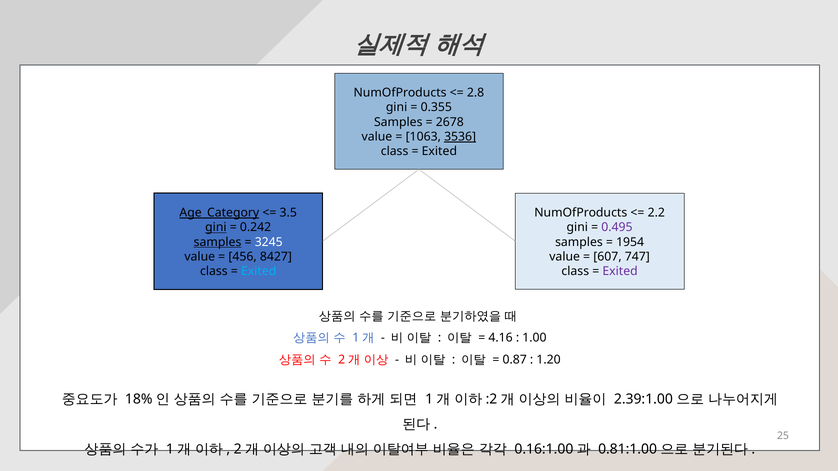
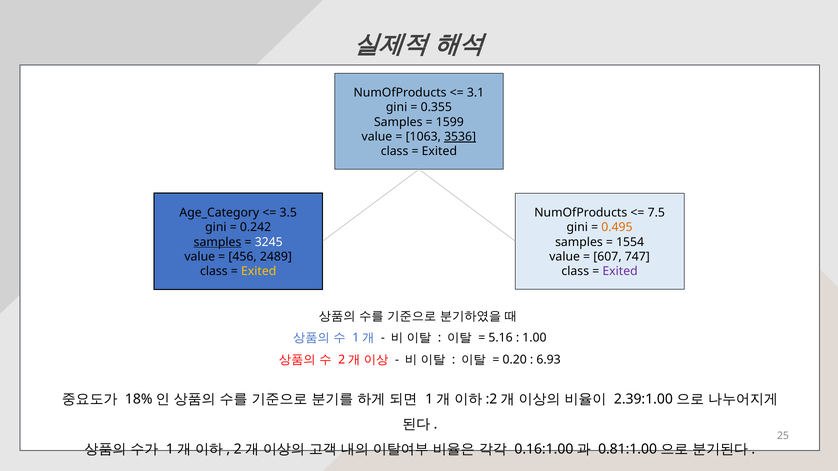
2.8: 2.8 -> 3.1 (476, 93)
2678: 2678 -> 1599 (450, 122)
Age_Category underline: present -> none (219, 213)
2.2: 2.2 -> 7.5 (656, 213)
gini underline: present -> none (216, 228)
0.495 colour: purple -> orange (617, 228)
1954: 1954 -> 1554 (630, 242)
8427: 8427 -> 2489 (276, 257)
Exited colour: light blue -> yellow (259, 272)
4.16: 4.16 -> 5.16 (501, 338)
0.87: 0.87 -> 0.20 (515, 360)
1.20: 1.20 -> 6.93 (549, 360)
